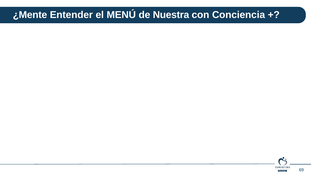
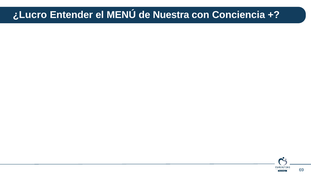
¿Mente: ¿Mente -> ¿Lucro (30, 15)
